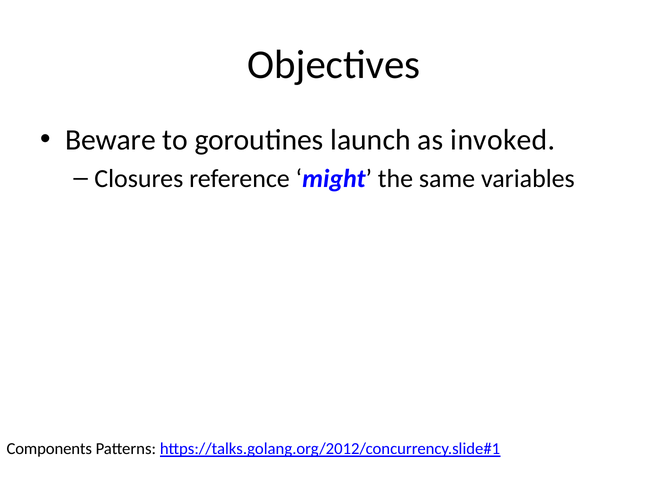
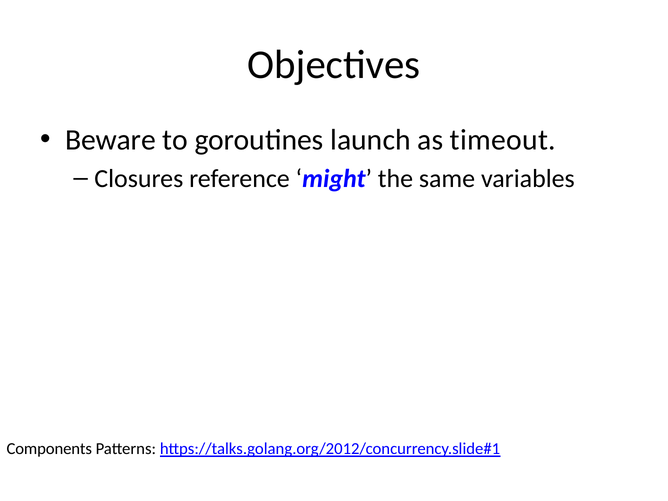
invoked: invoked -> timeout (503, 140)
